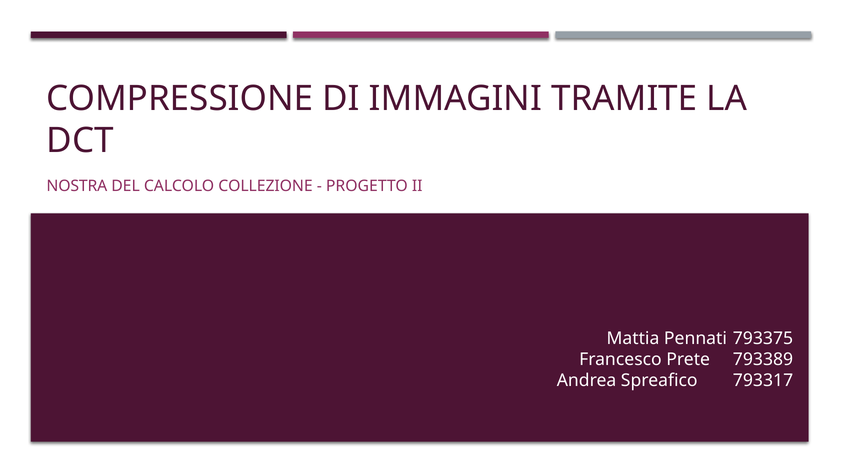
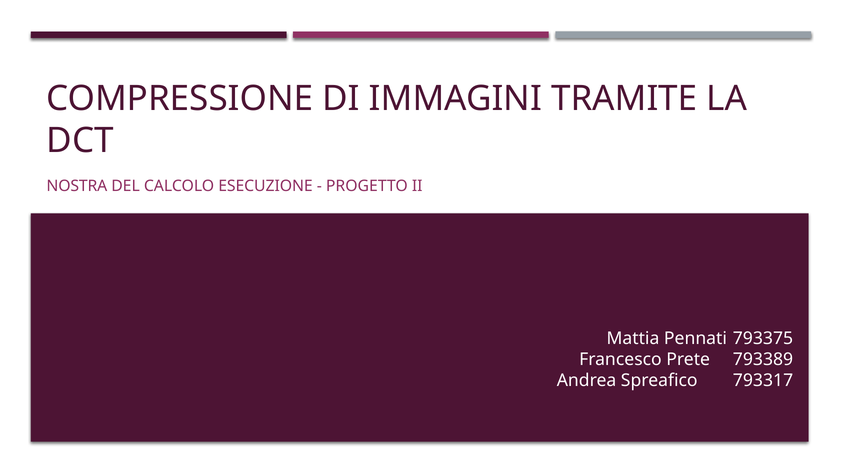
COLLEZIONE: COLLEZIONE -> ESECUZIONE (265, 186)
